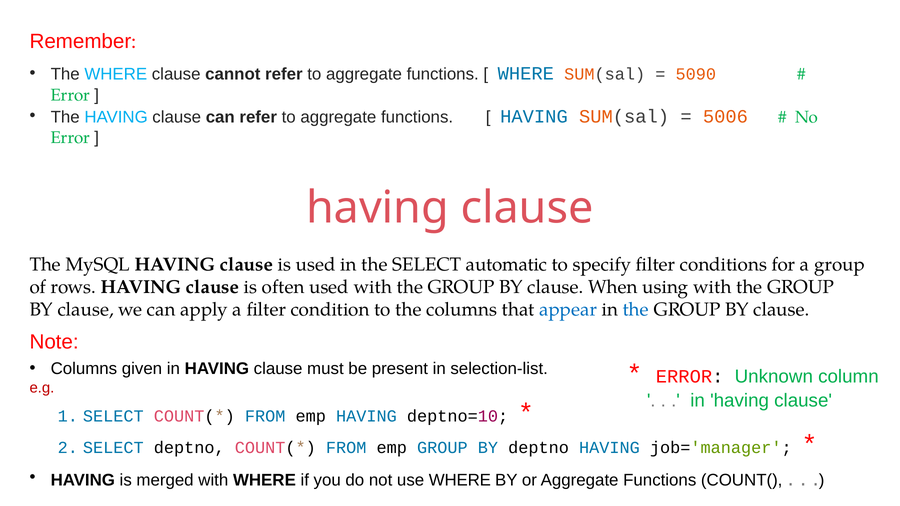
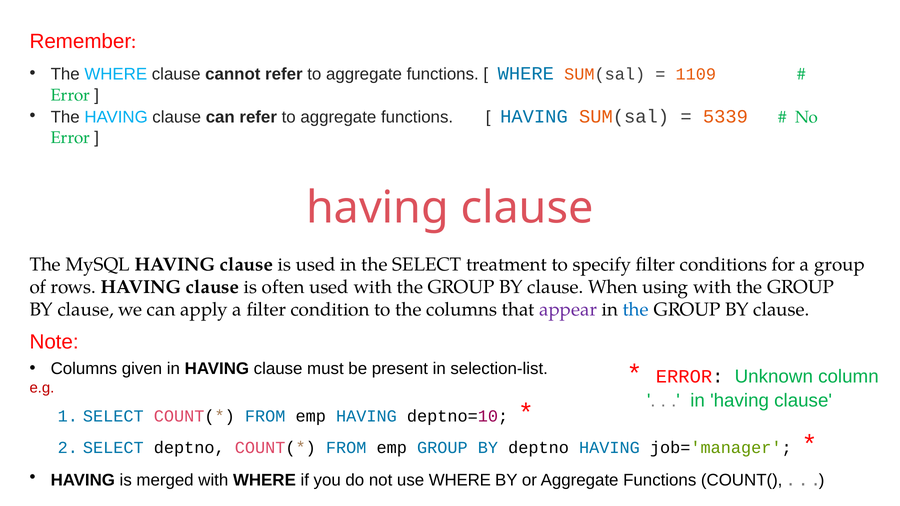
5090: 5090 -> 1109 (696, 74)
5006: 5006 -> 5339 (725, 117)
automatic: automatic -> treatment (507, 265)
appear colour: blue -> purple (568, 310)
